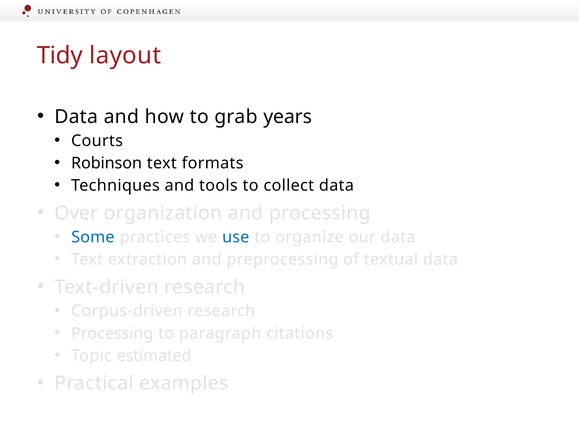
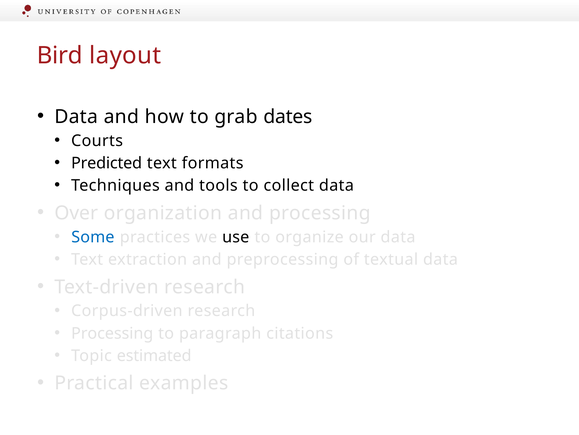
Tidy: Tidy -> Bird (60, 55)
years: years -> dates (288, 116)
Robinson: Robinson -> Predicted (107, 163)
use colour: blue -> black (236, 237)
